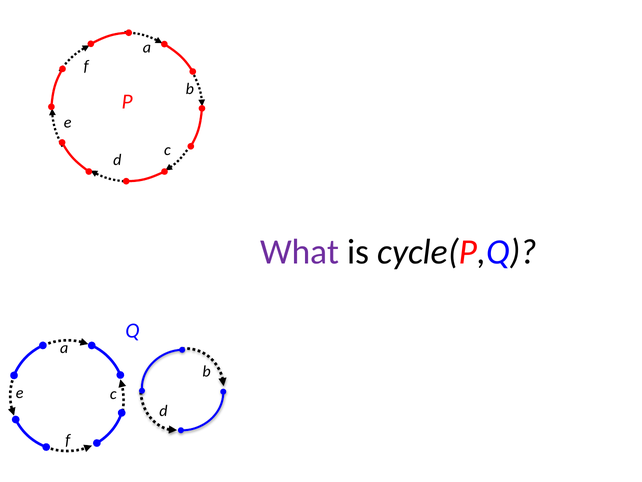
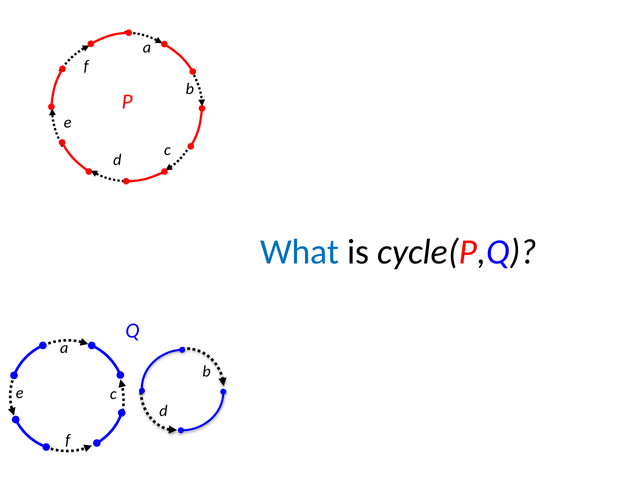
What colour: purple -> blue (300, 252)
